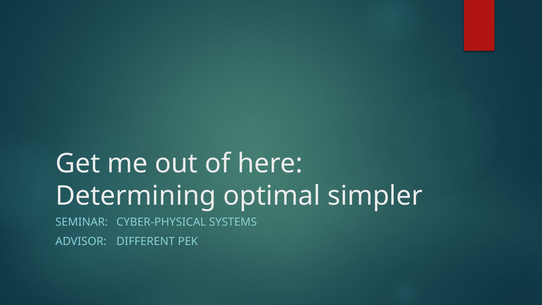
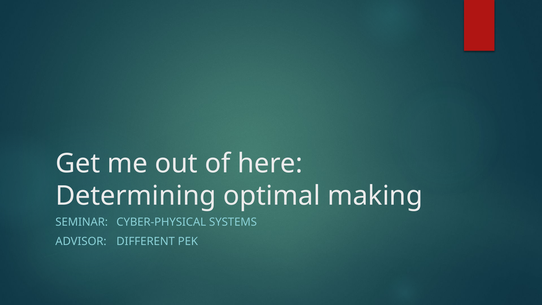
simpler: simpler -> making (375, 196)
